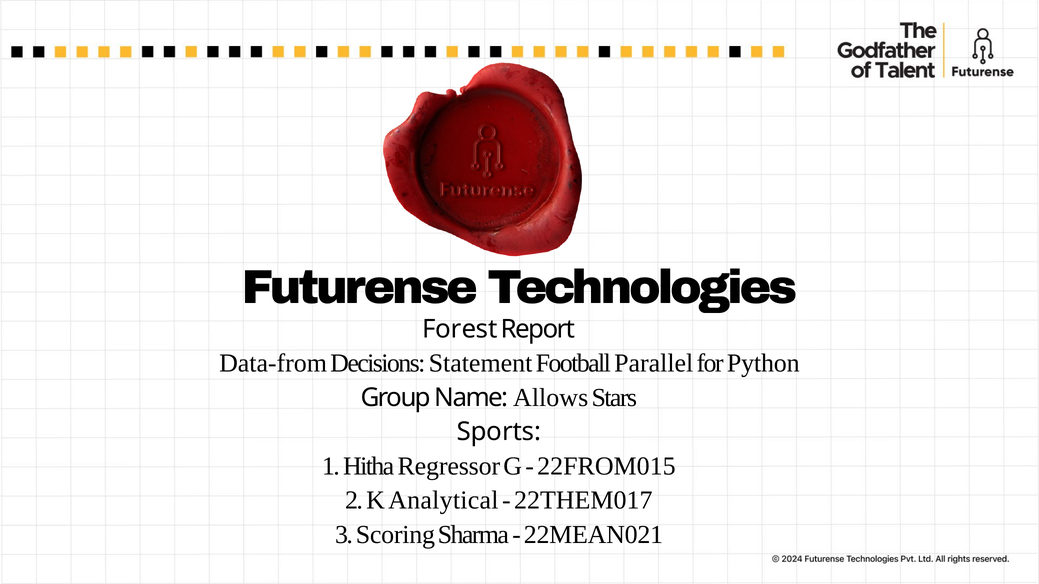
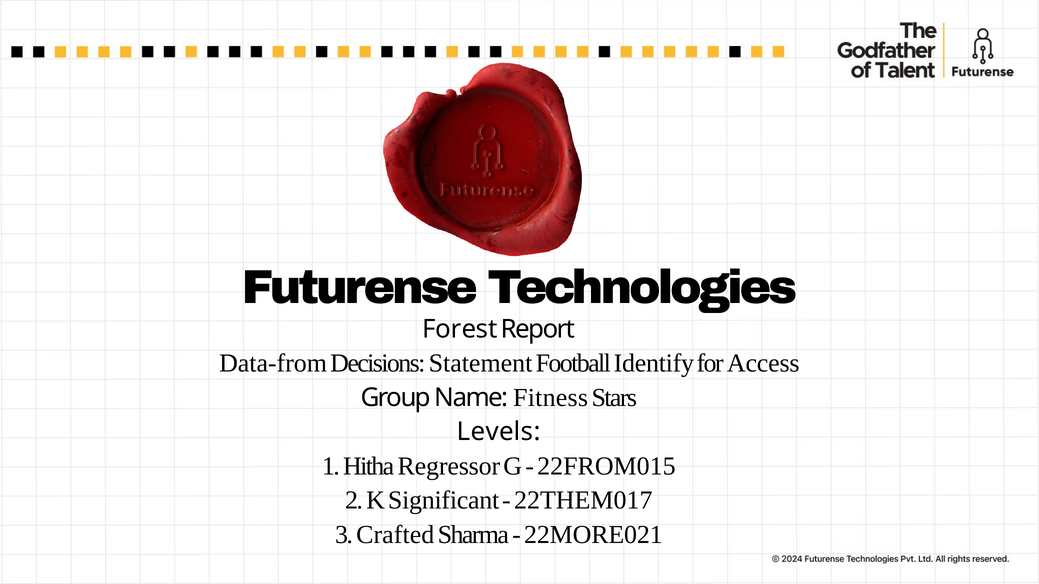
Parallel: Parallel -> Identify (654, 364)
Python: Python -> Access (763, 364)
Allows: Allows -> Fitness (551, 398)
Sports: Sports -> Levels (499, 432)
Analytical: Analytical -> Significant (444, 501)
Scoring: Scoring -> Crafted (395, 535)
22MEAN021: 22MEAN021 -> 22MORE021 (593, 535)
